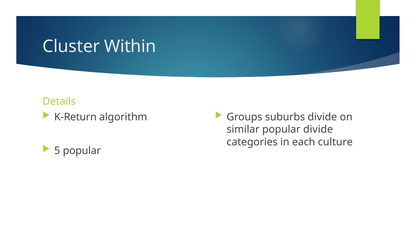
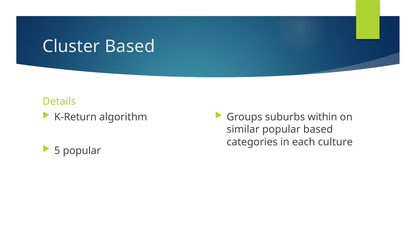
Cluster Within: Within -> Based (130, 46)
suburbs divide: divide -> within (322, 117)
popular divide: divide -> based (318, 130)
